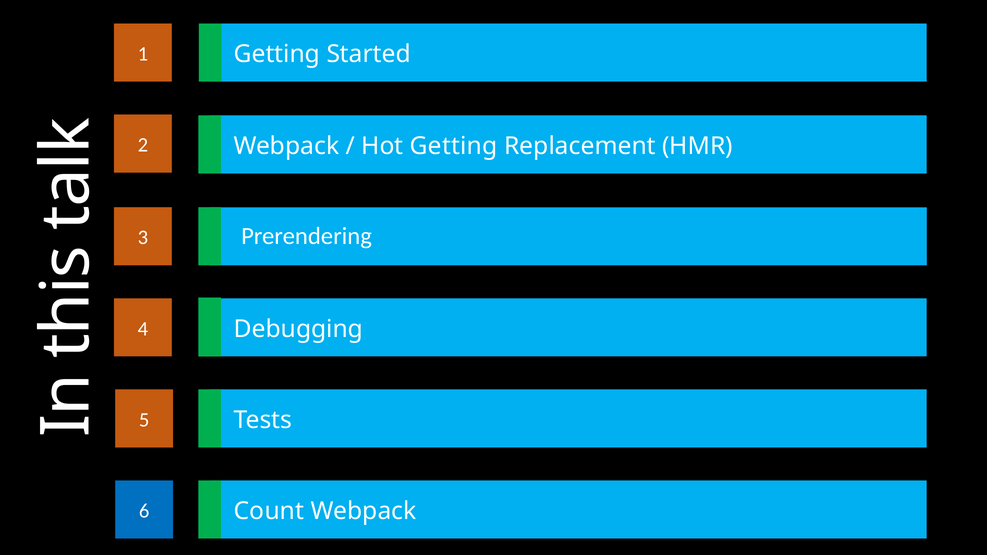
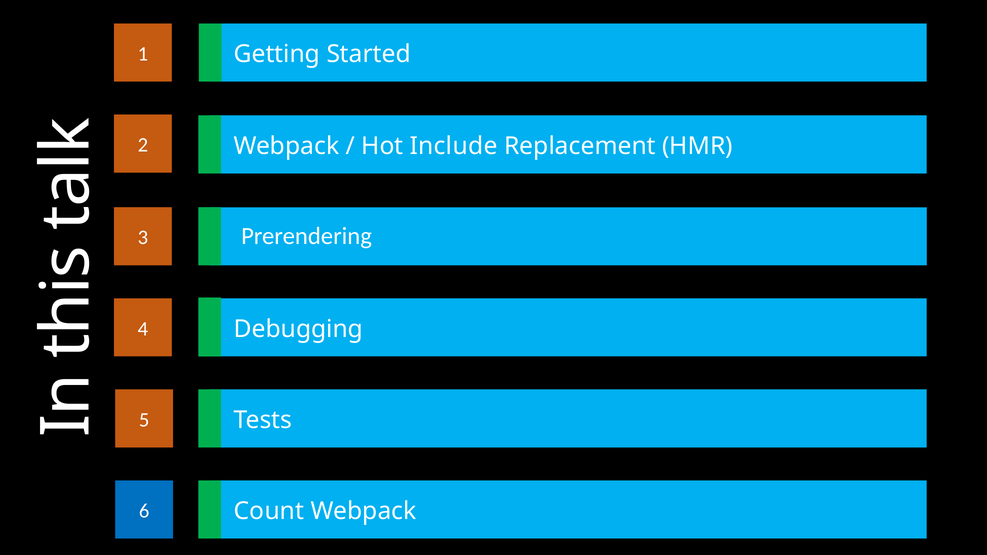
Hot Getting: Getting -> Include (454, 146)
